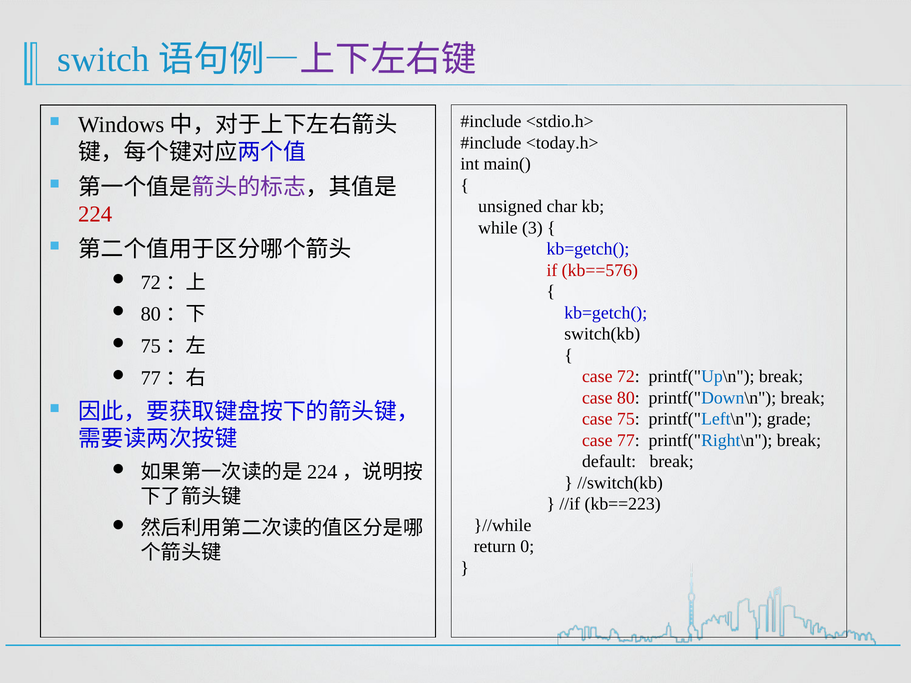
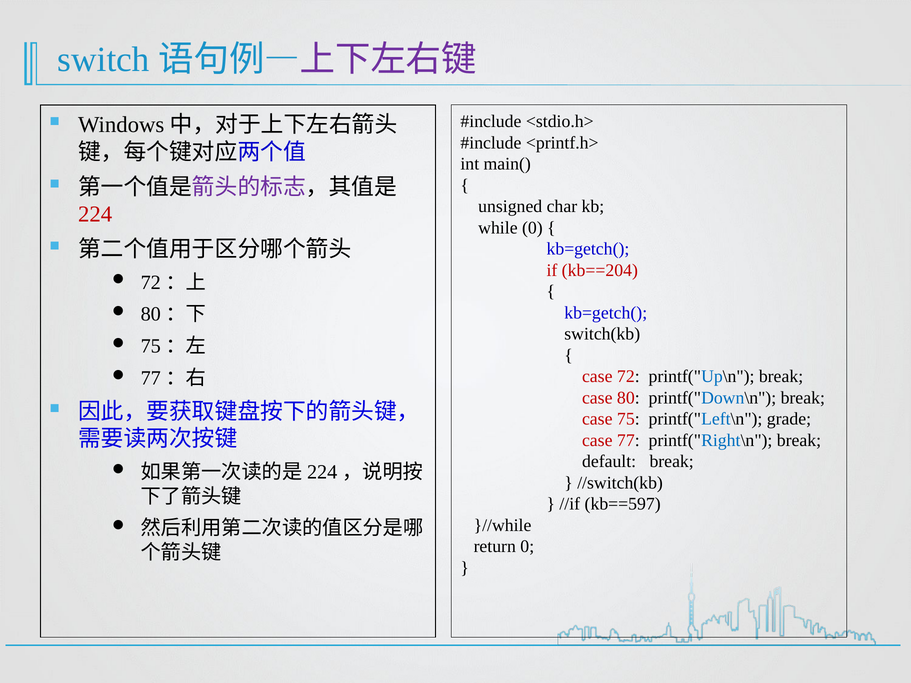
<today.h>: <today.h> -> <printf.h> (562, 143)
while 3: 3 -> 0 (532, 228)
kb==576: kb==576 -> kb==204 (600, 270)
kb==223: kb==223 -> kb==597 (623, 504)
